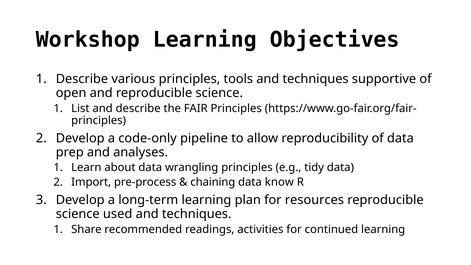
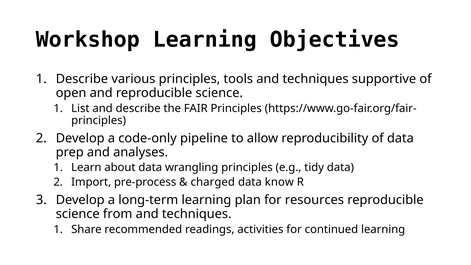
chaining: chaining -> charged (213, 182)
used: used -> from (118, 214)
